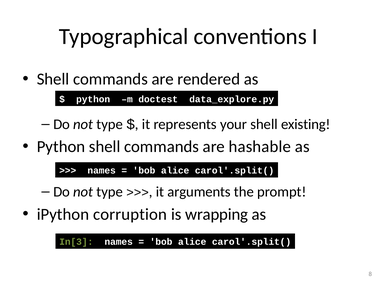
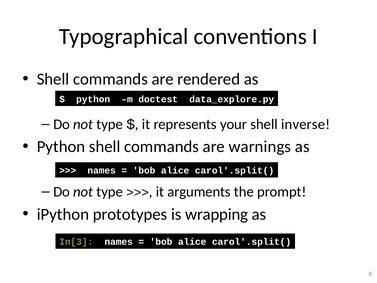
existing: existing -> inverse (306, 124)
hashable: hashable -> warnings (260, 147)
corruption: corruption -> prototypes (130, 214)
